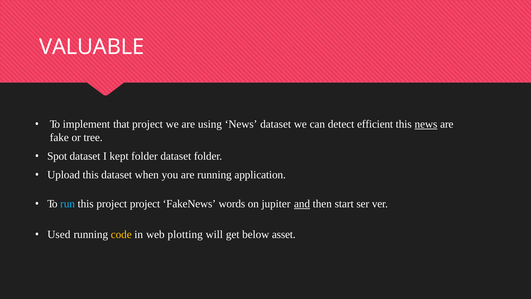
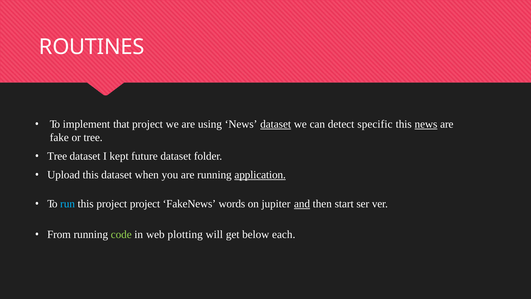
VALUABLE: VALUABLE -> ROUTINES (92, 47)
dataset underline: none -> present (276, 124)
efficient: efficient -> specific (375, 124)
Spot: Spot -> Tree (57, 156)
kept folder: folder -> future (145, 156)
application underline: none -> present (260, 175)
Used: Used -> From (59, 234)
code colour: yellow -> light green (121, 234)
asset: asset -> each (284, 234)
